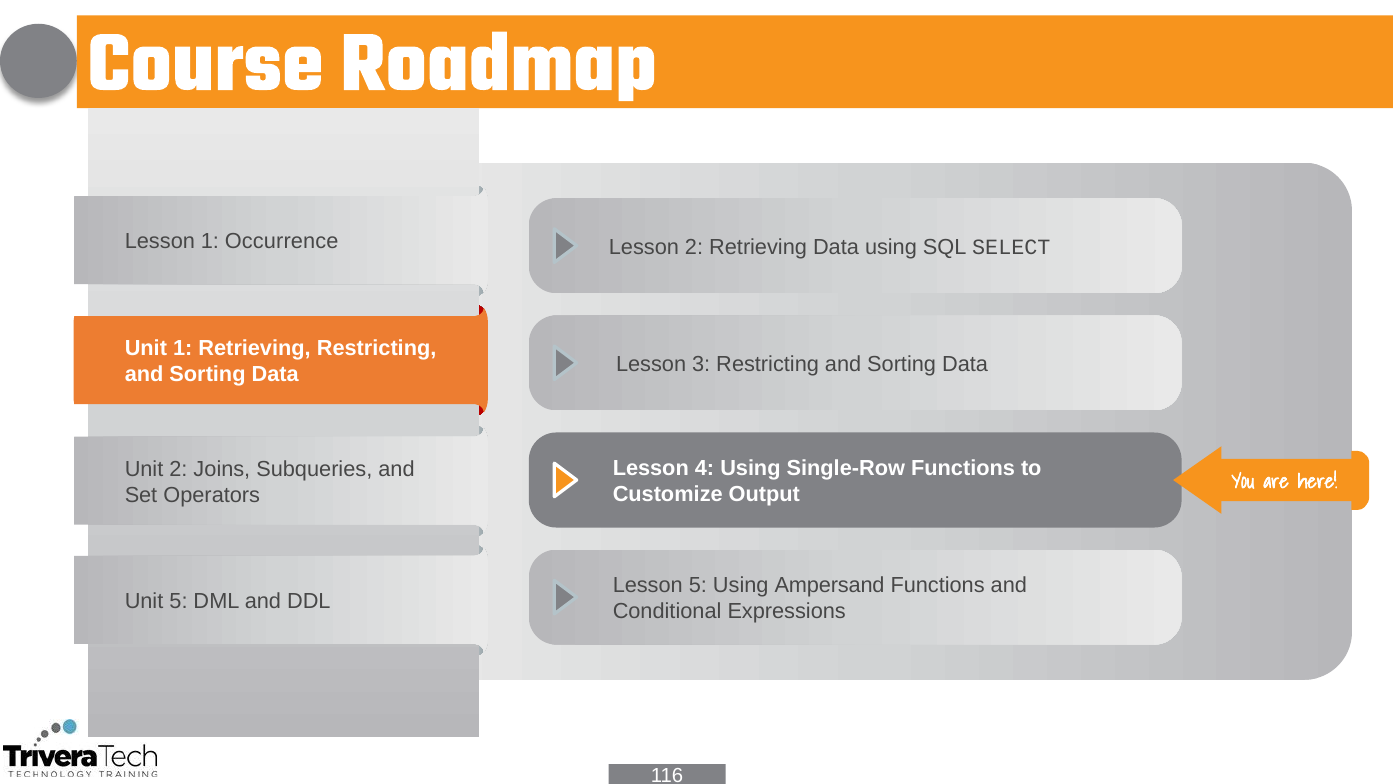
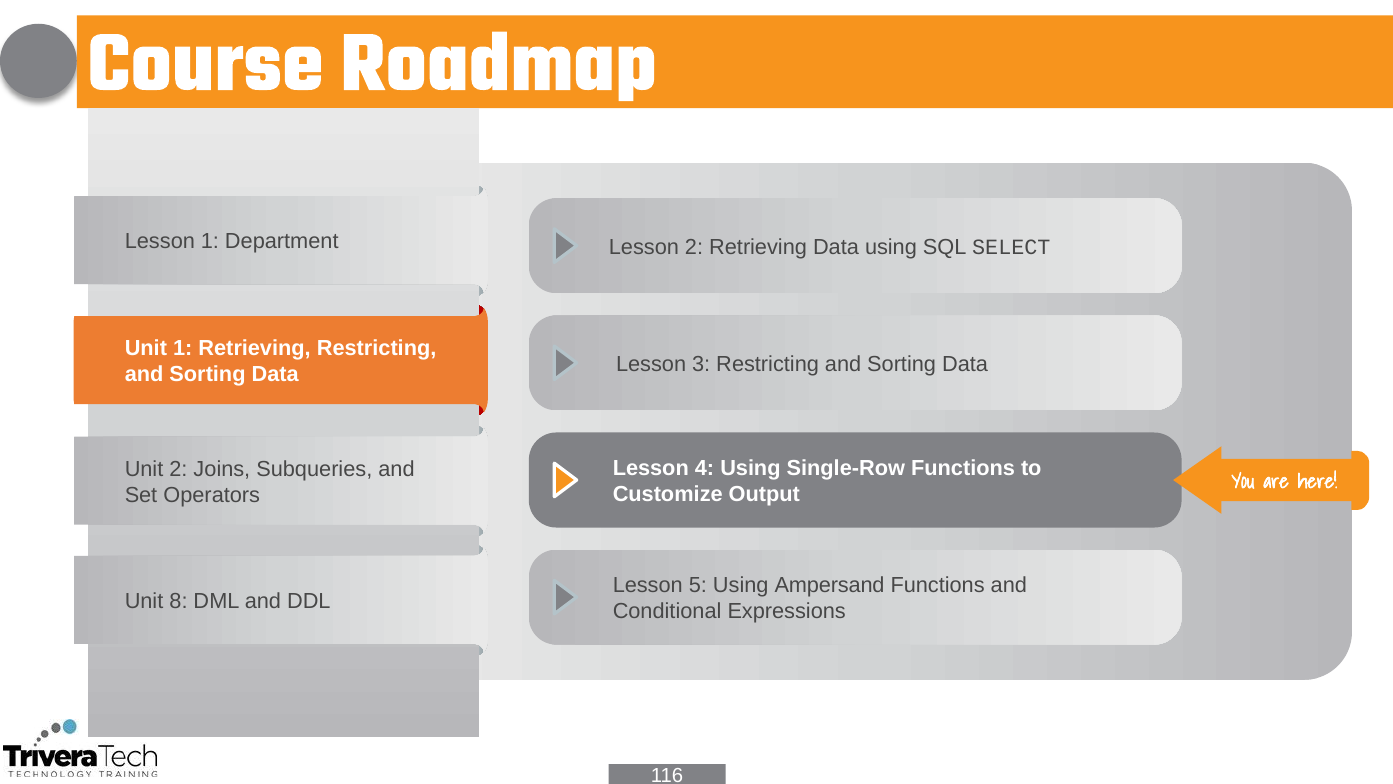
Occurrence: Occurrence -> Department (282, 242)
Unit 5: 5 -> 8 (179, 601)
